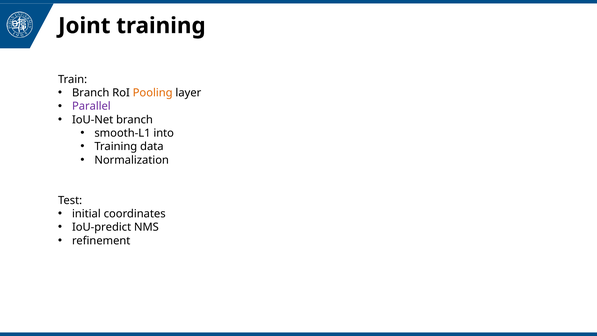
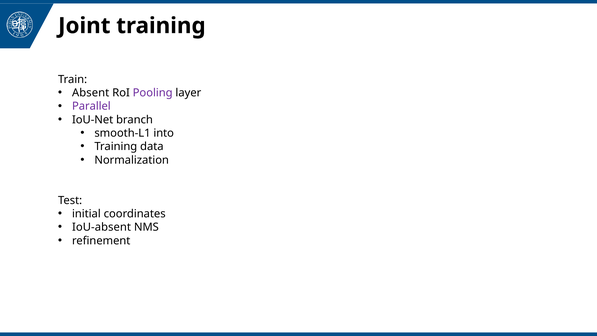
Branch: Branch -> Absent (91, 93)
Pooling colour: orange -> purple (153, 93)
IoU-predict: IoU-predict -> IoU-absent (102, 227)
